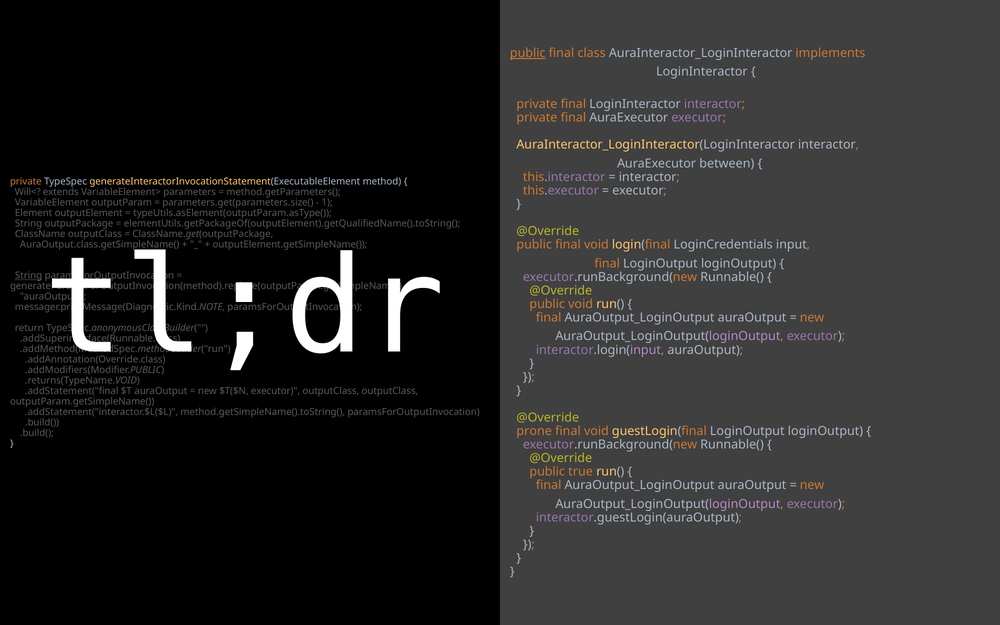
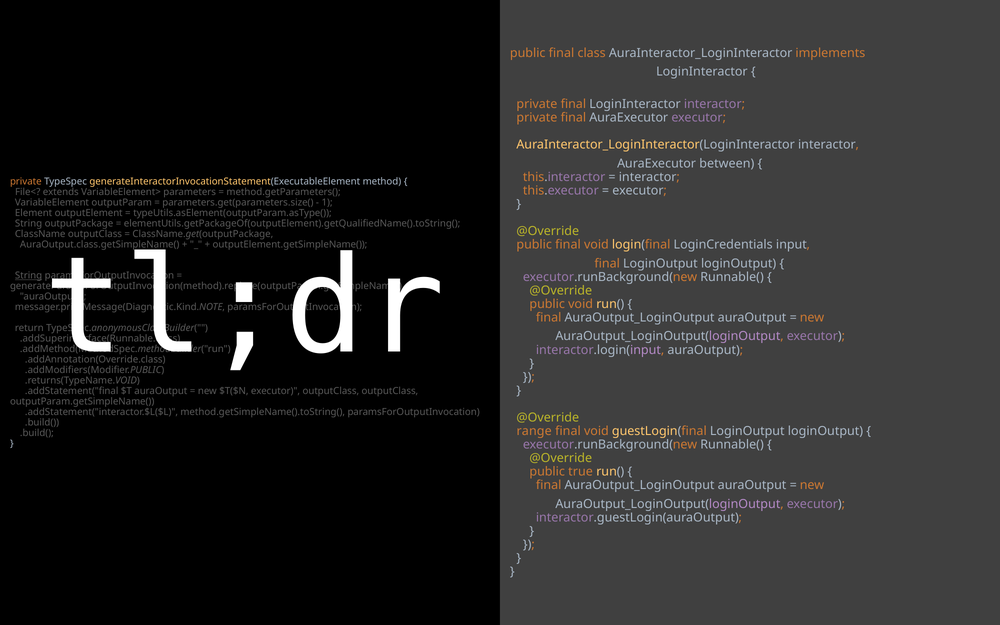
public underline: present -> none (528, 53)
Will<: Will< -> File< (28, 192)
prone: prone -> range (534, 431)
